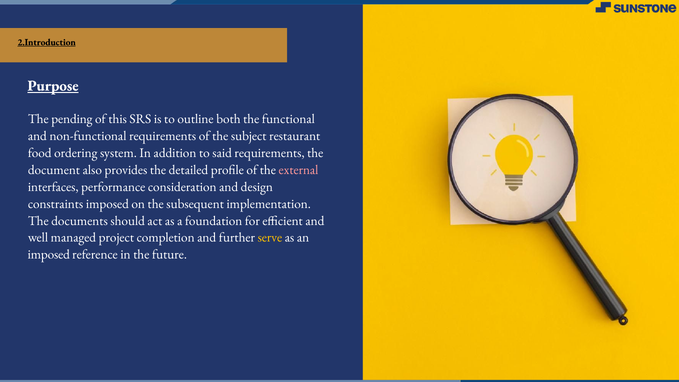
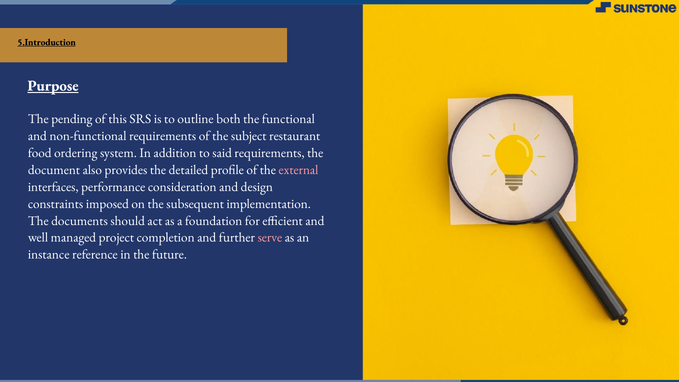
2.Introduction: 2.Introduction -> 5.Introduction (47, 42)
serve colour: yellow -> pink (270, 238)
imposed: imposed -> instance (49, 255)
